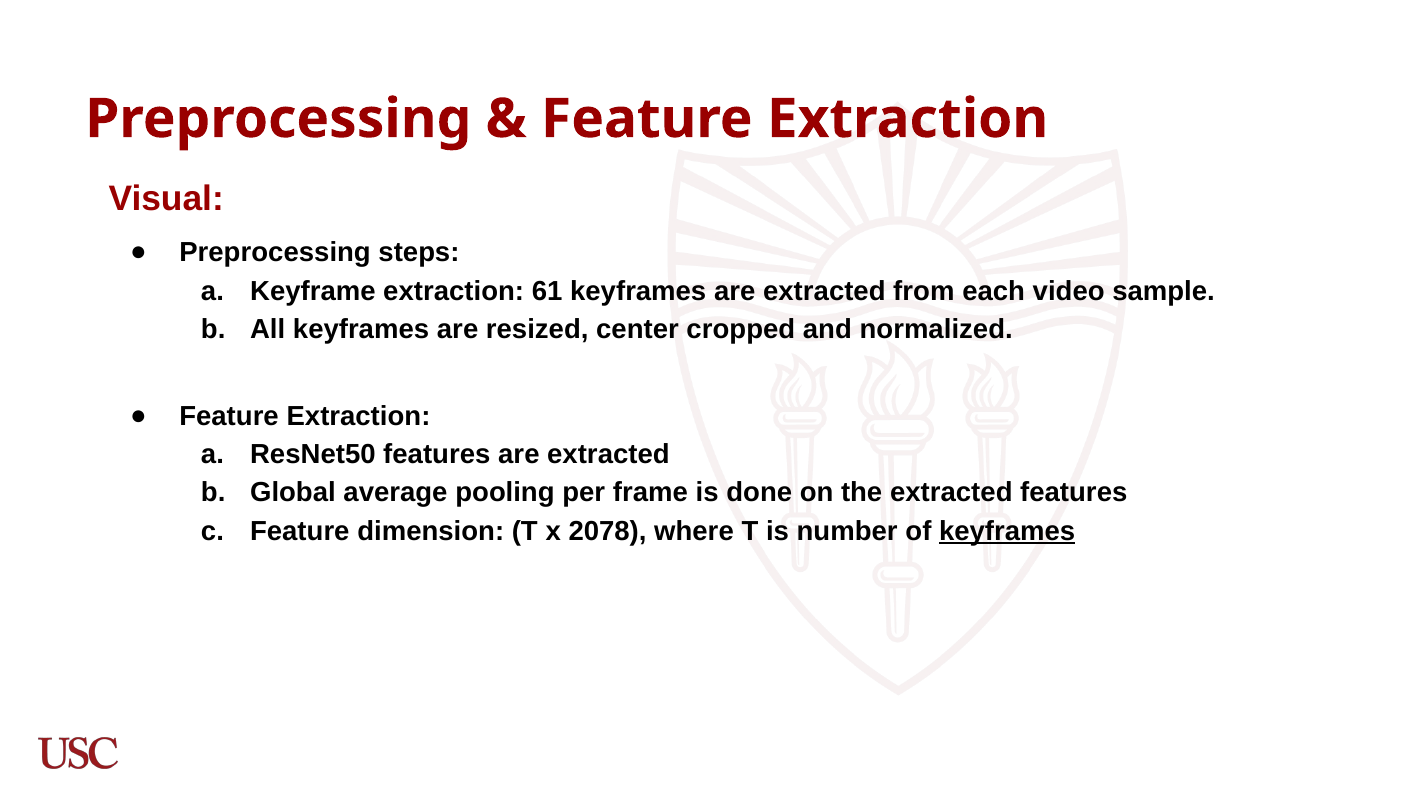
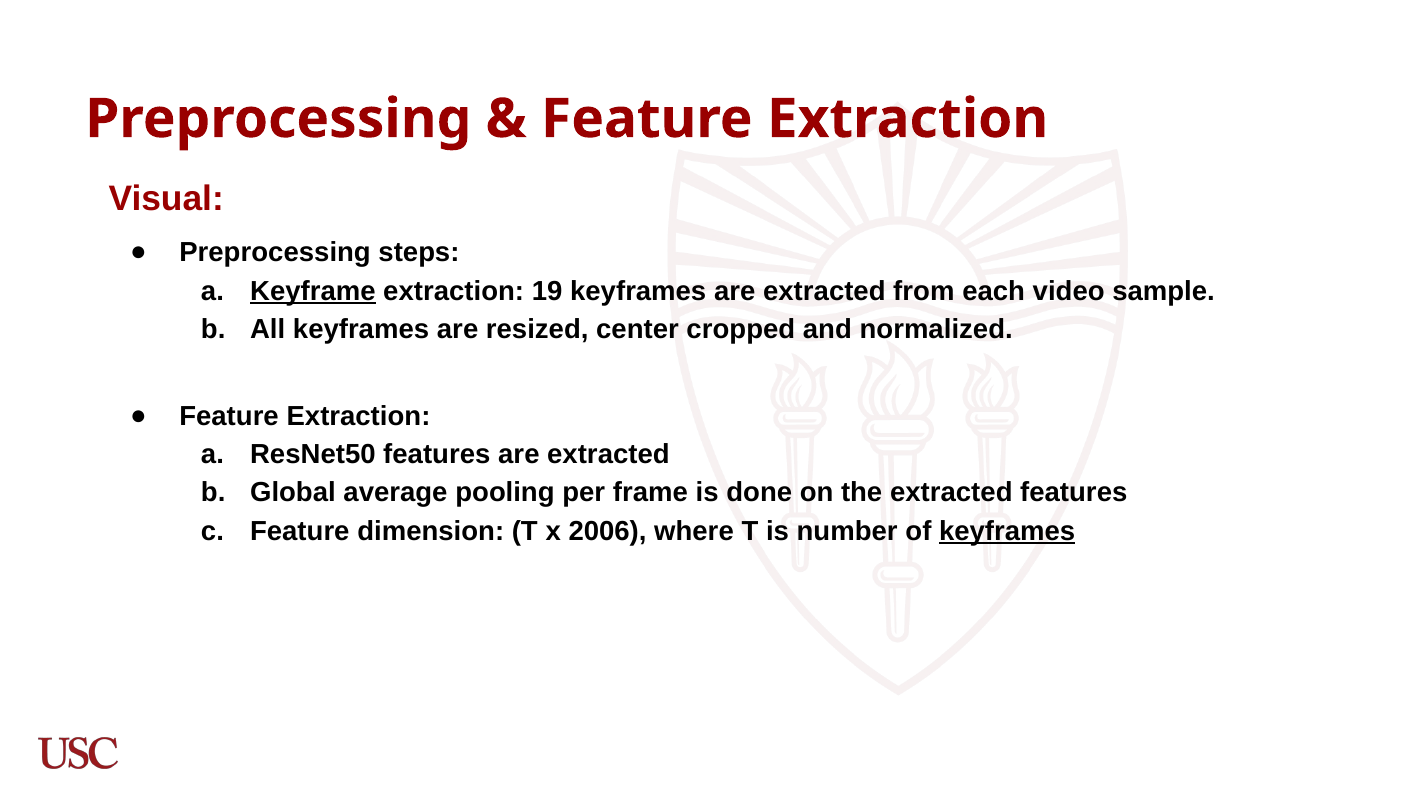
Keyframe underline: none -> present (313, 291)
61: 61 -> 19 (547, 291)
2078: 2078 -> 2006 (608, 531)
